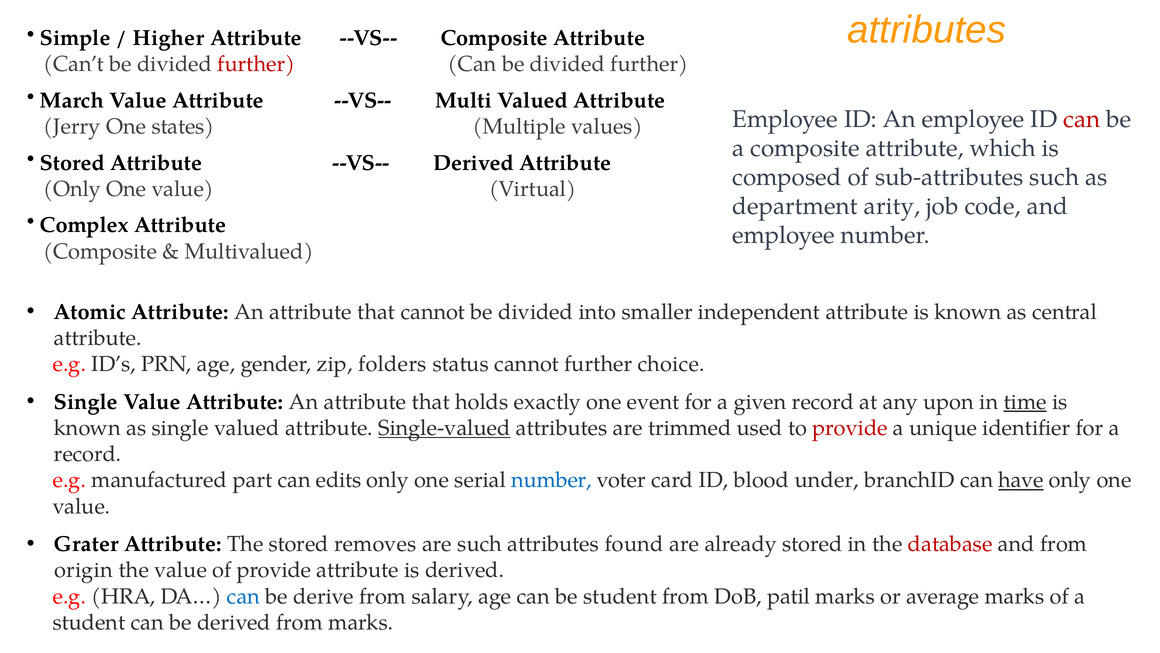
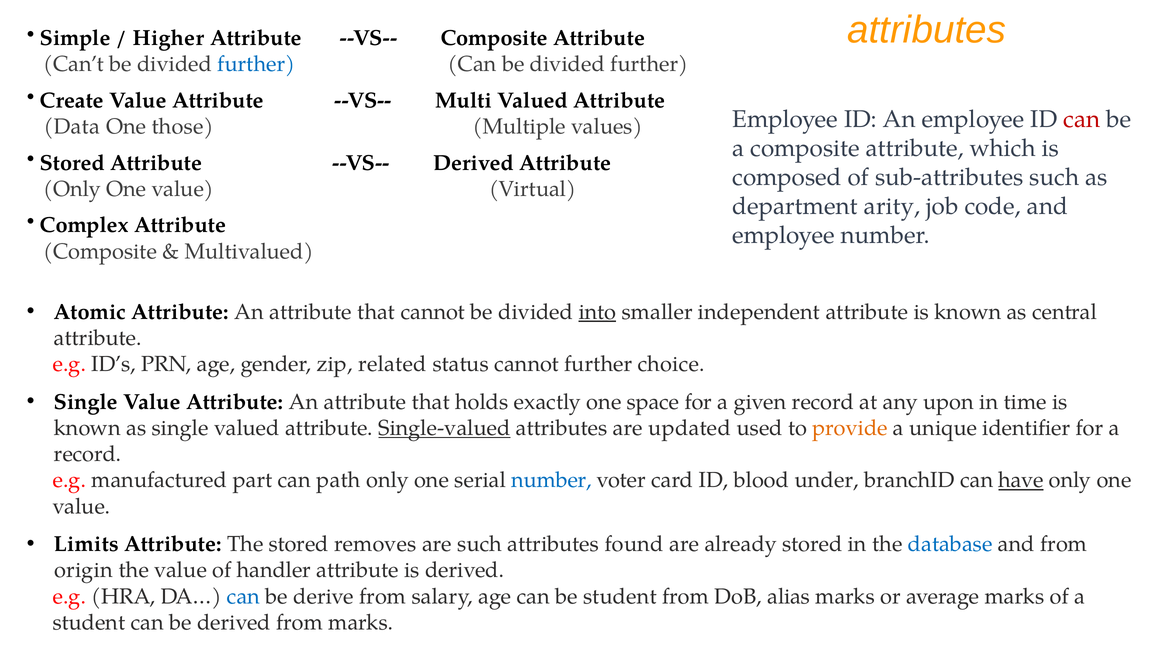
further colour: red -> blue (256, 64)
March: March -> Create (72, 100)
Jerry: Jerry -> Data (72, 127)
states: states -> those (183, 127)
into underline: none -> present (597, 312)
folders: folders -> related (393, 364)
event: event -> space (653, 402)
time underline: present -> none (1025, 402)
trimmed: trimmed -> updated (690, 428)
provide colour: red -> orange (850, 428)
edits: edits -> path (338, 480)
Grater: Grater -> Limits (86, 544)
database colour: red -> blue (950, 544)
of provide: provide -> handler (274, 570)
patil: patil -> alias (789, 596)
